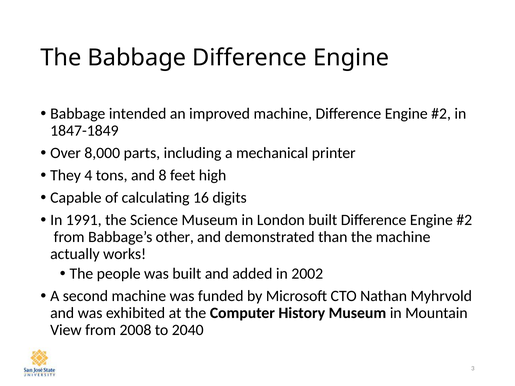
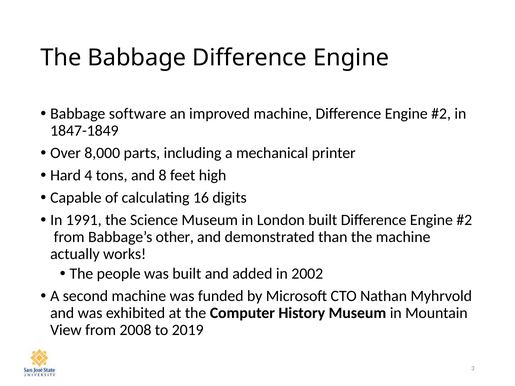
intended: intended -> software (138, 114)
They: They -> Hard (66, 176)
2040: 2040 -> 2019 (188, 330)
